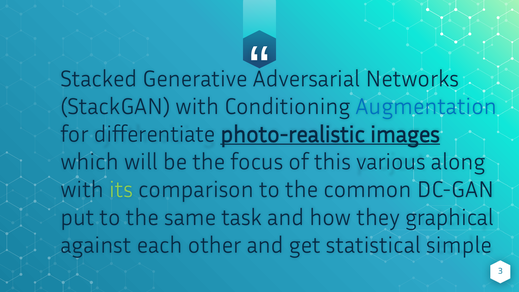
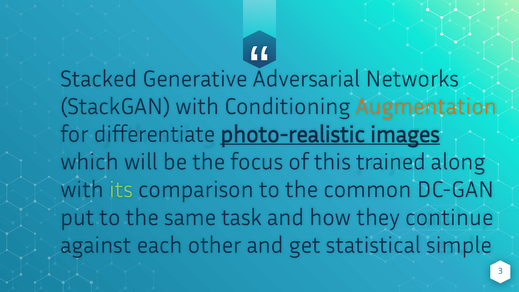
Augmentation colour: blue -> orange (426, 107)
various: various -> trained (391, 162)
graphical: graphical -> continue (449, 217)
